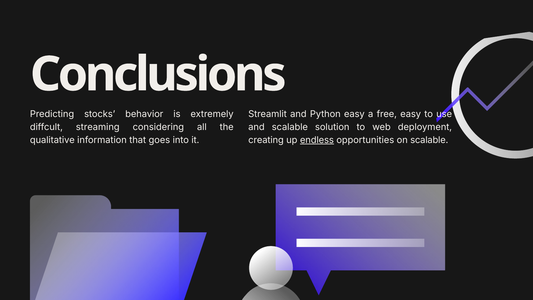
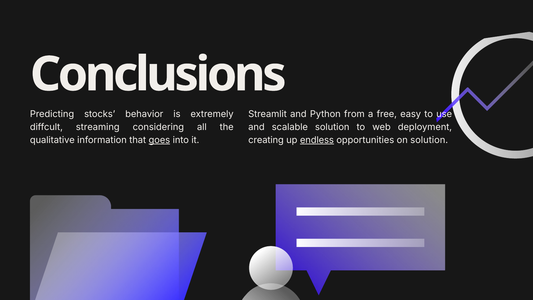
Python easy: easy -> from (354, 114)
goes underline: none -> present (159, 140)
on scalable: scalable -> solution (429, 140)
